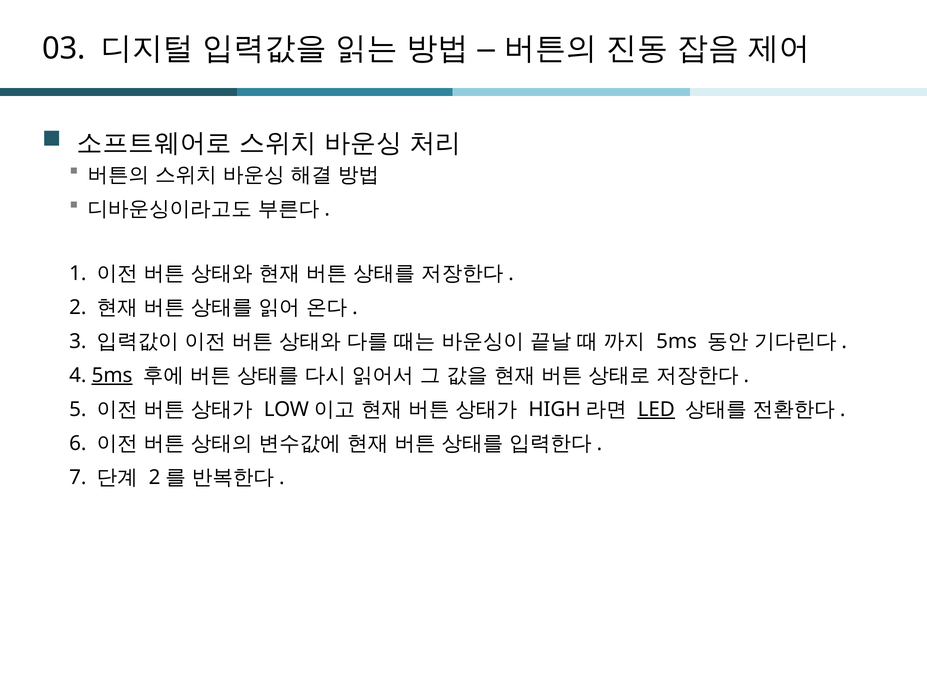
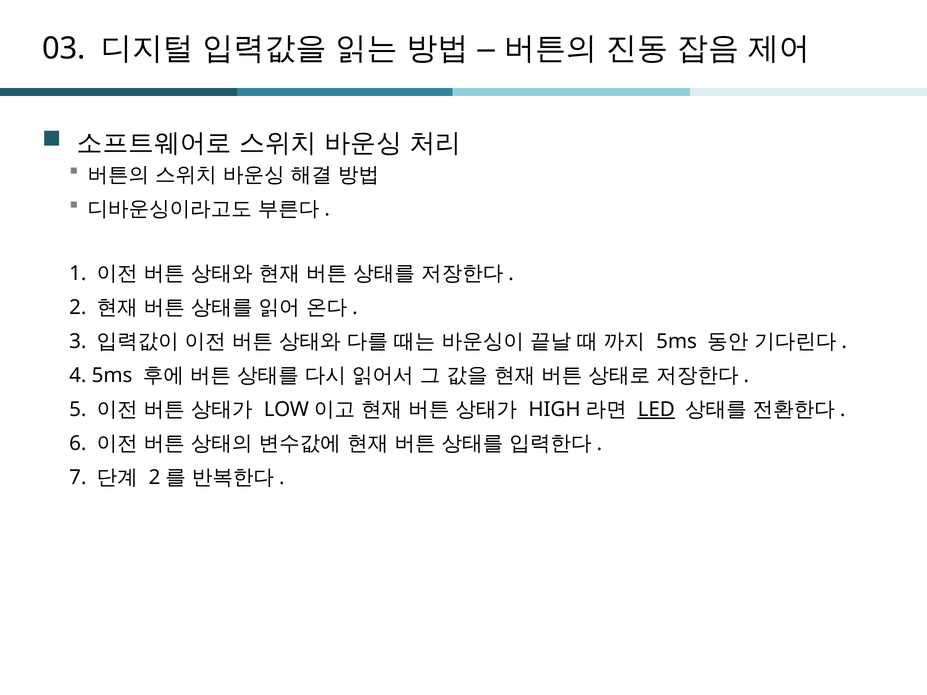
5ms underline: present -> none (112, 376)
